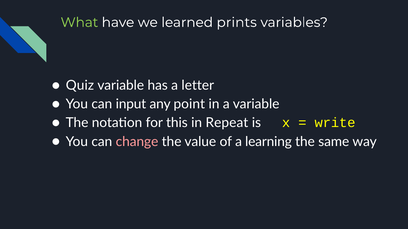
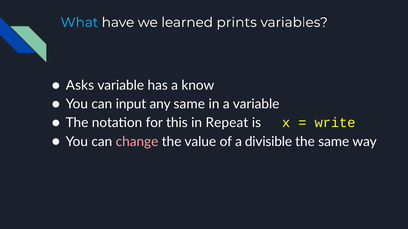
What colour: light green -> light blue (79, 22)
Quiz: Quiz -> Asks (80, 86)
letter: letter -> know (198, 86)
any point: point -> same (189, 104)
learning: learning -> divisible (268, 142)
